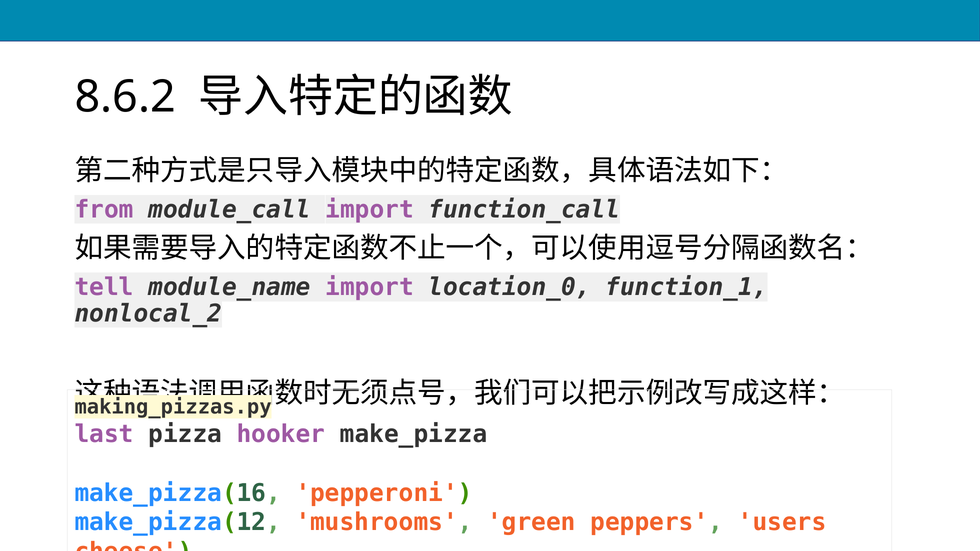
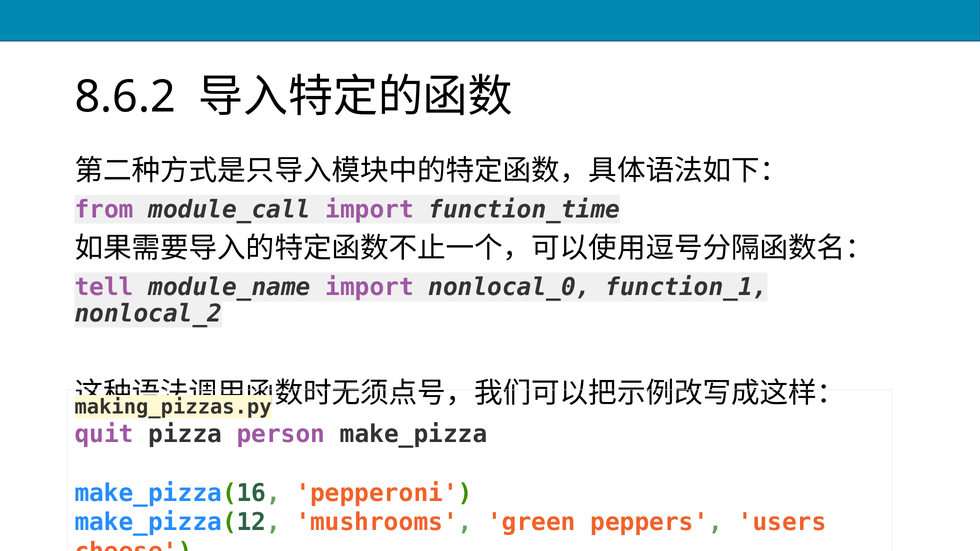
function_call: function_call -> function_time (524, 210)
location_0: location_0 -> nonlocal_0 (510, 288)
last: last -> quit (104, 434)
hooker: hooker -> person (281, 434)
